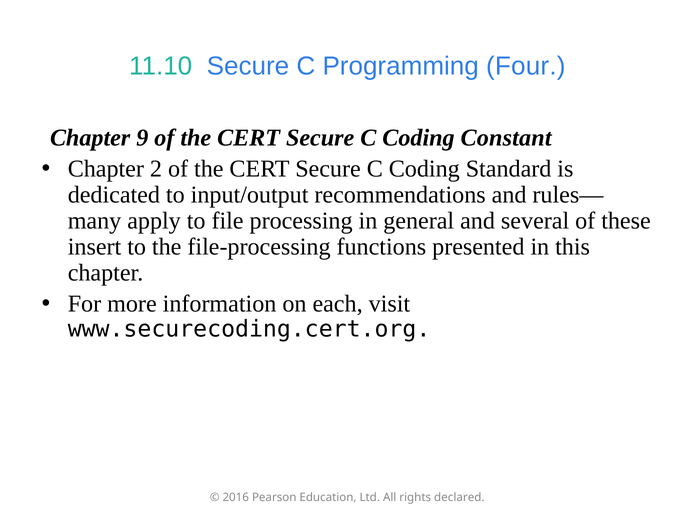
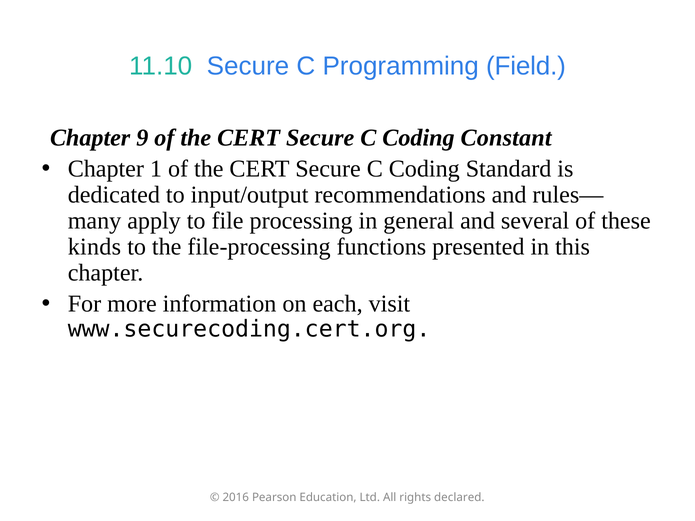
Four: Four -> Field (526, 66)
2: 2 -> 1 (156, 169)
insert: insert -> kinds (94, 247)
